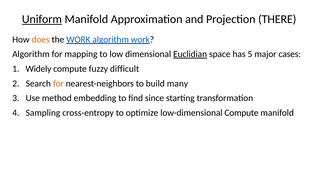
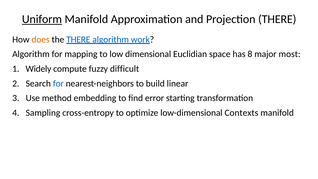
the WORK: WORK -> THERE (78, 39)
Euclidian underline: present -> none (190, 54)
5: 5 -> 8 (250, 54)
cases: cases -> most (290, 54)
for colour: orange -> blue (58, 83)
many: many -> linear (178, 83)
since: since -> error (155, 98)
low-dimensional Compute: Compute -> Contexts (241, 113)
